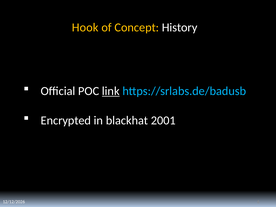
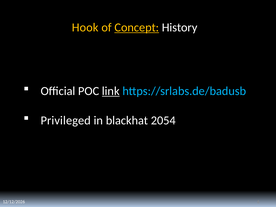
Concept underline: none -> present (137, 27)
Encrypted: Encrypted -> Privileged (66, 120)
2001: 2001 -> 2054 (163, 120)
